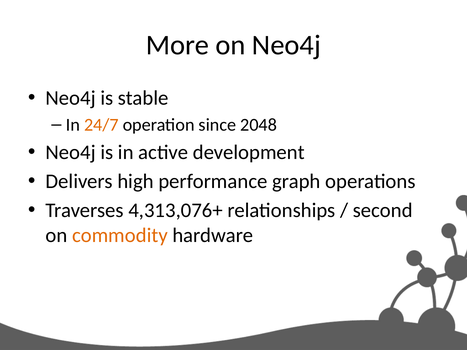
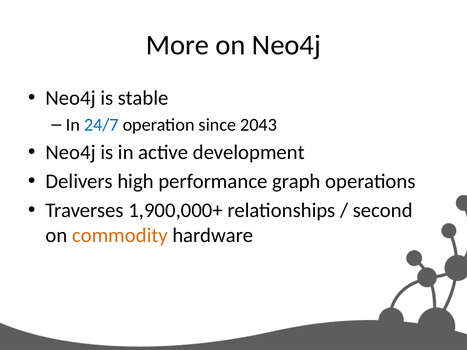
24/7 colour: orange -> blue (101, 125)
2048: 2048 -> 2043 (259, 125)
4,313,076+: 4,313,076+ -> 1,900,000+ (176, 211)
